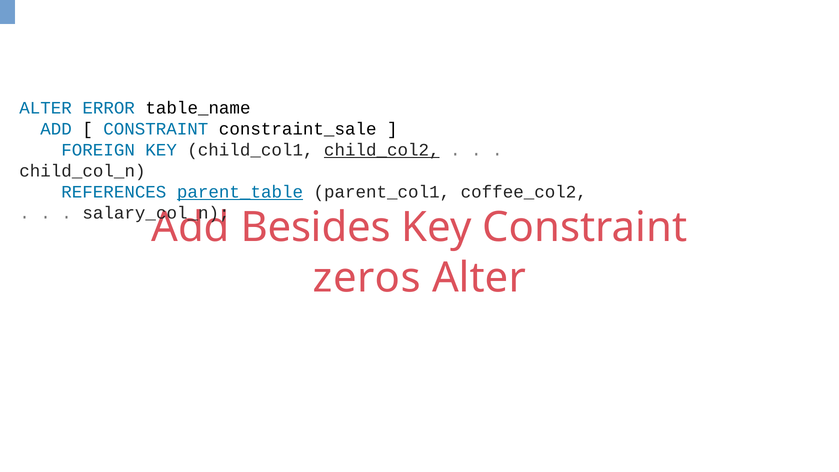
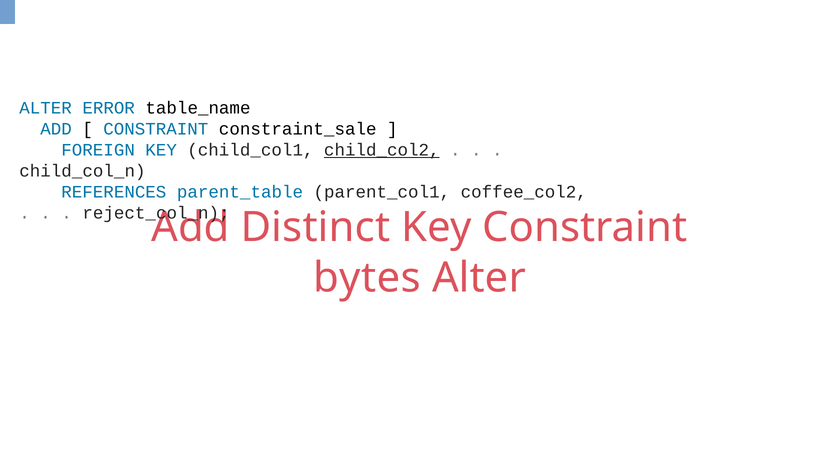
parent_table underline: present -> none (240, 192)
salary_col_n: salary_col_n -> reject_col_n (156, 213)
Besides: Besides -> Distinct (315, 228)
zeros: zeros -> bytes (367, 278)
